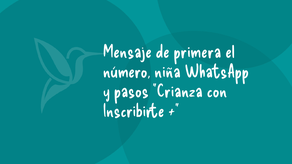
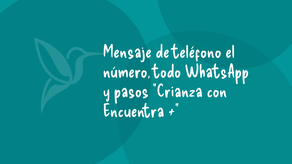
primera: primera -> teléfono (198, 52)
niña: niña -> todo (168, 72)
Inscribirte: Inscribirte -> Encuentra (134, 111)
